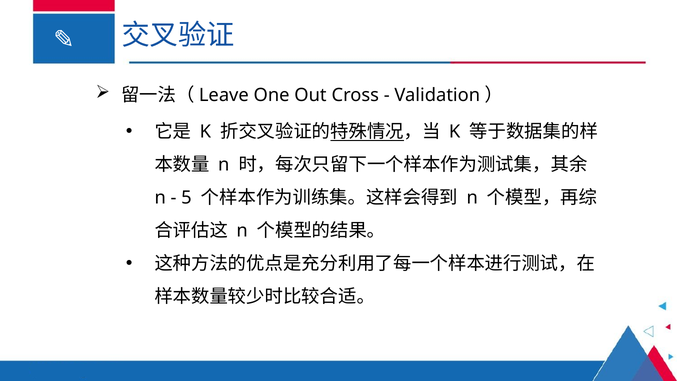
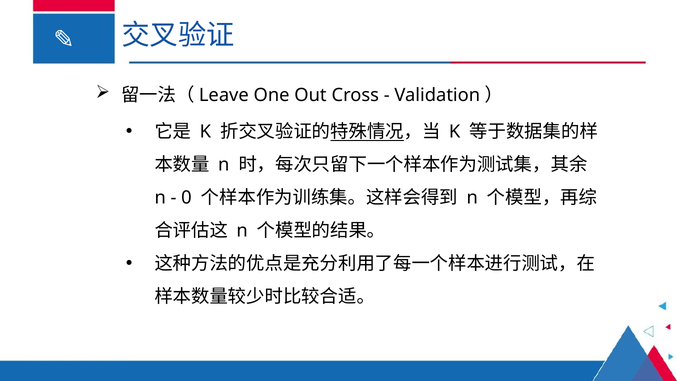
5: 5 -> 0 (186, 198)
